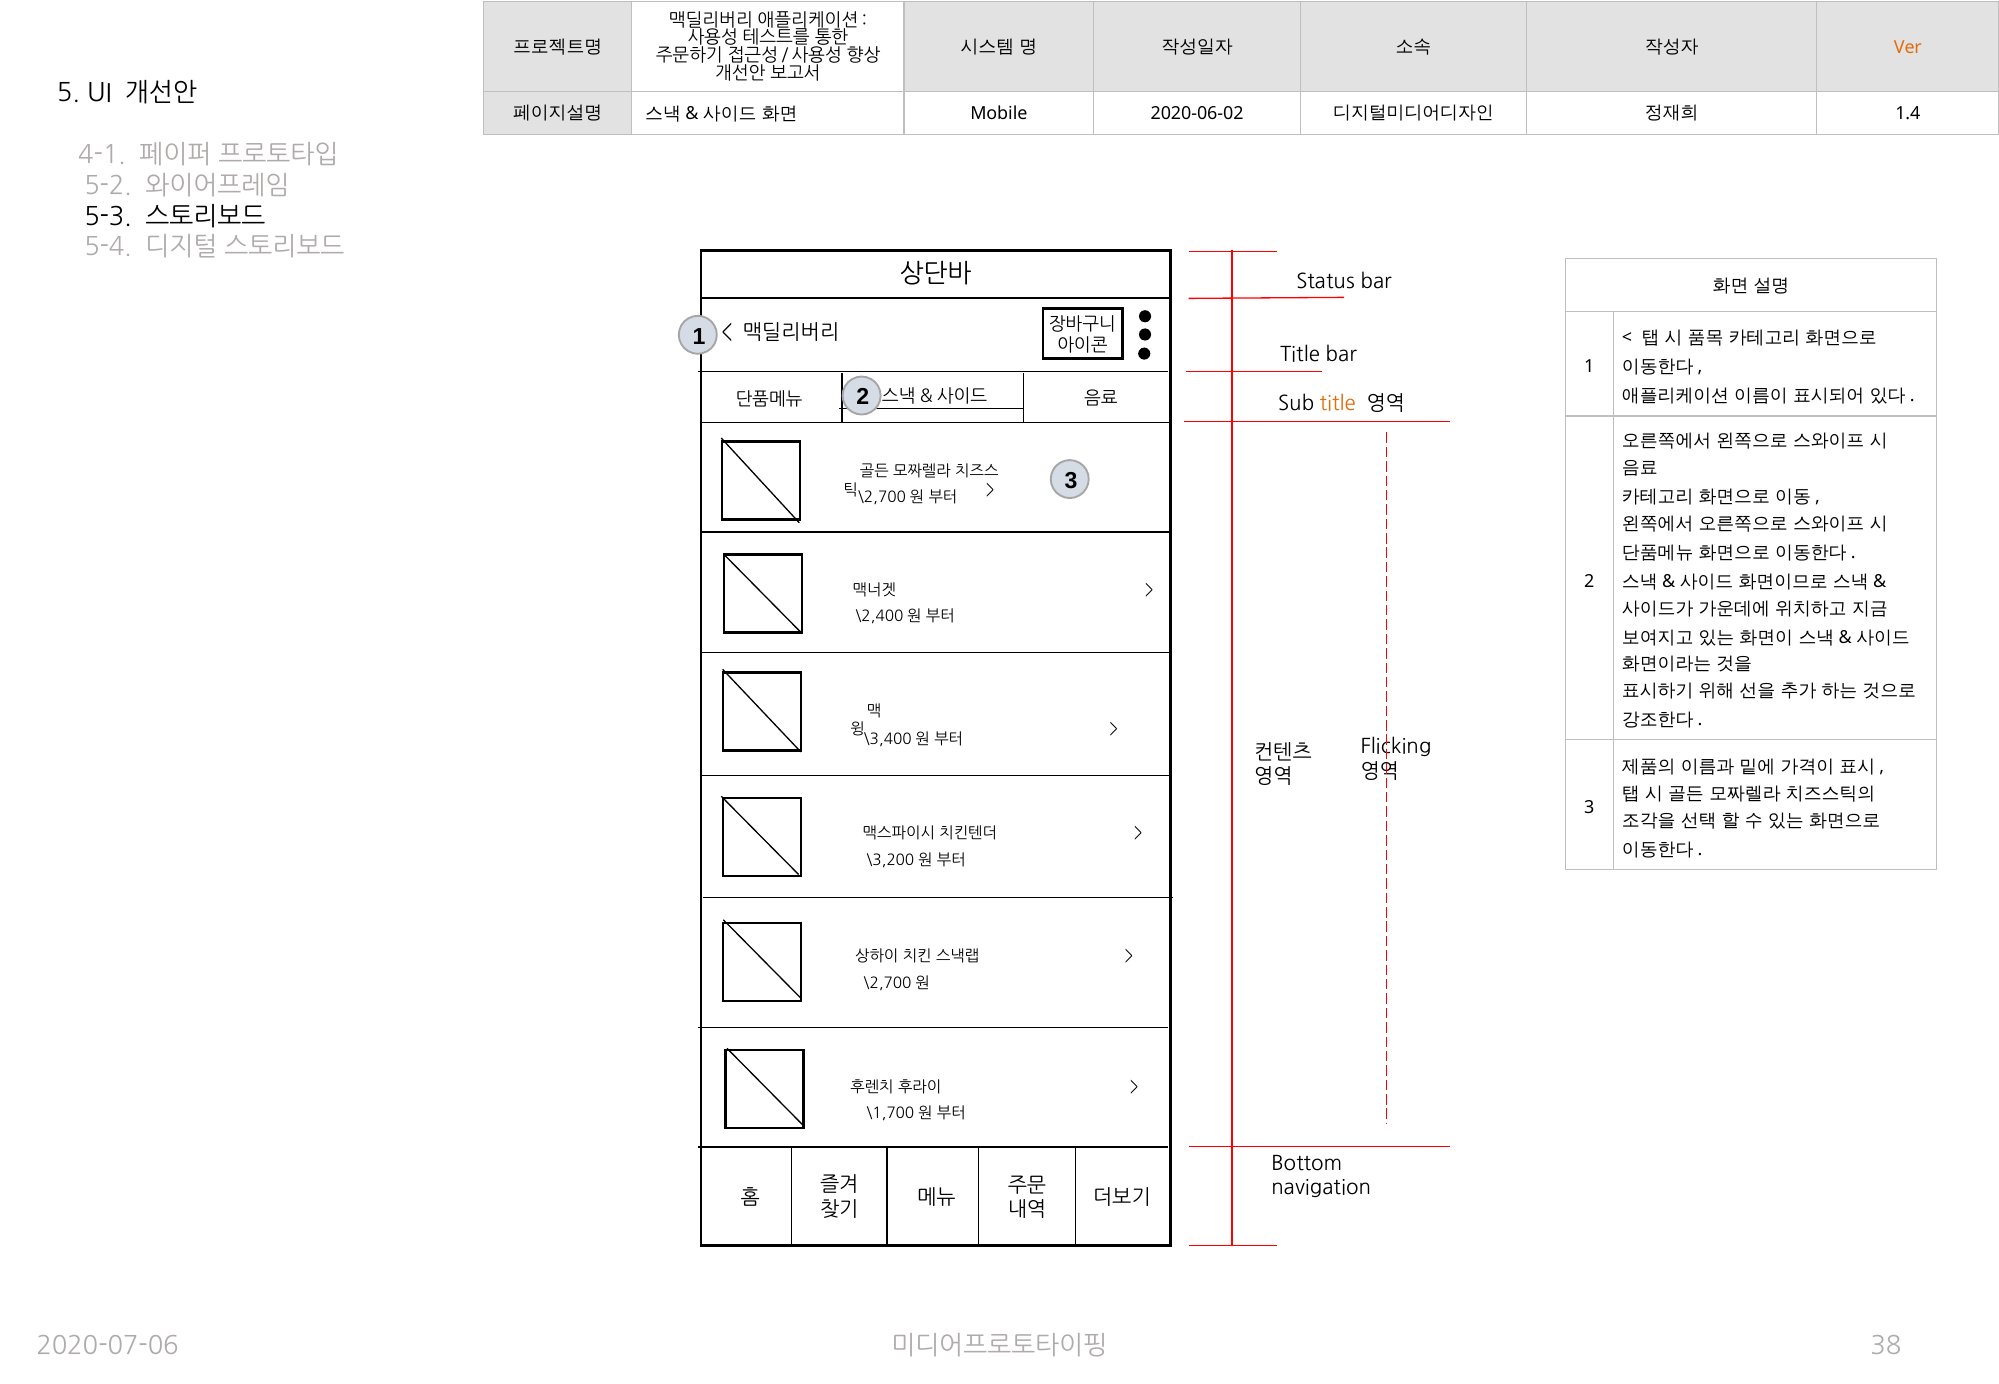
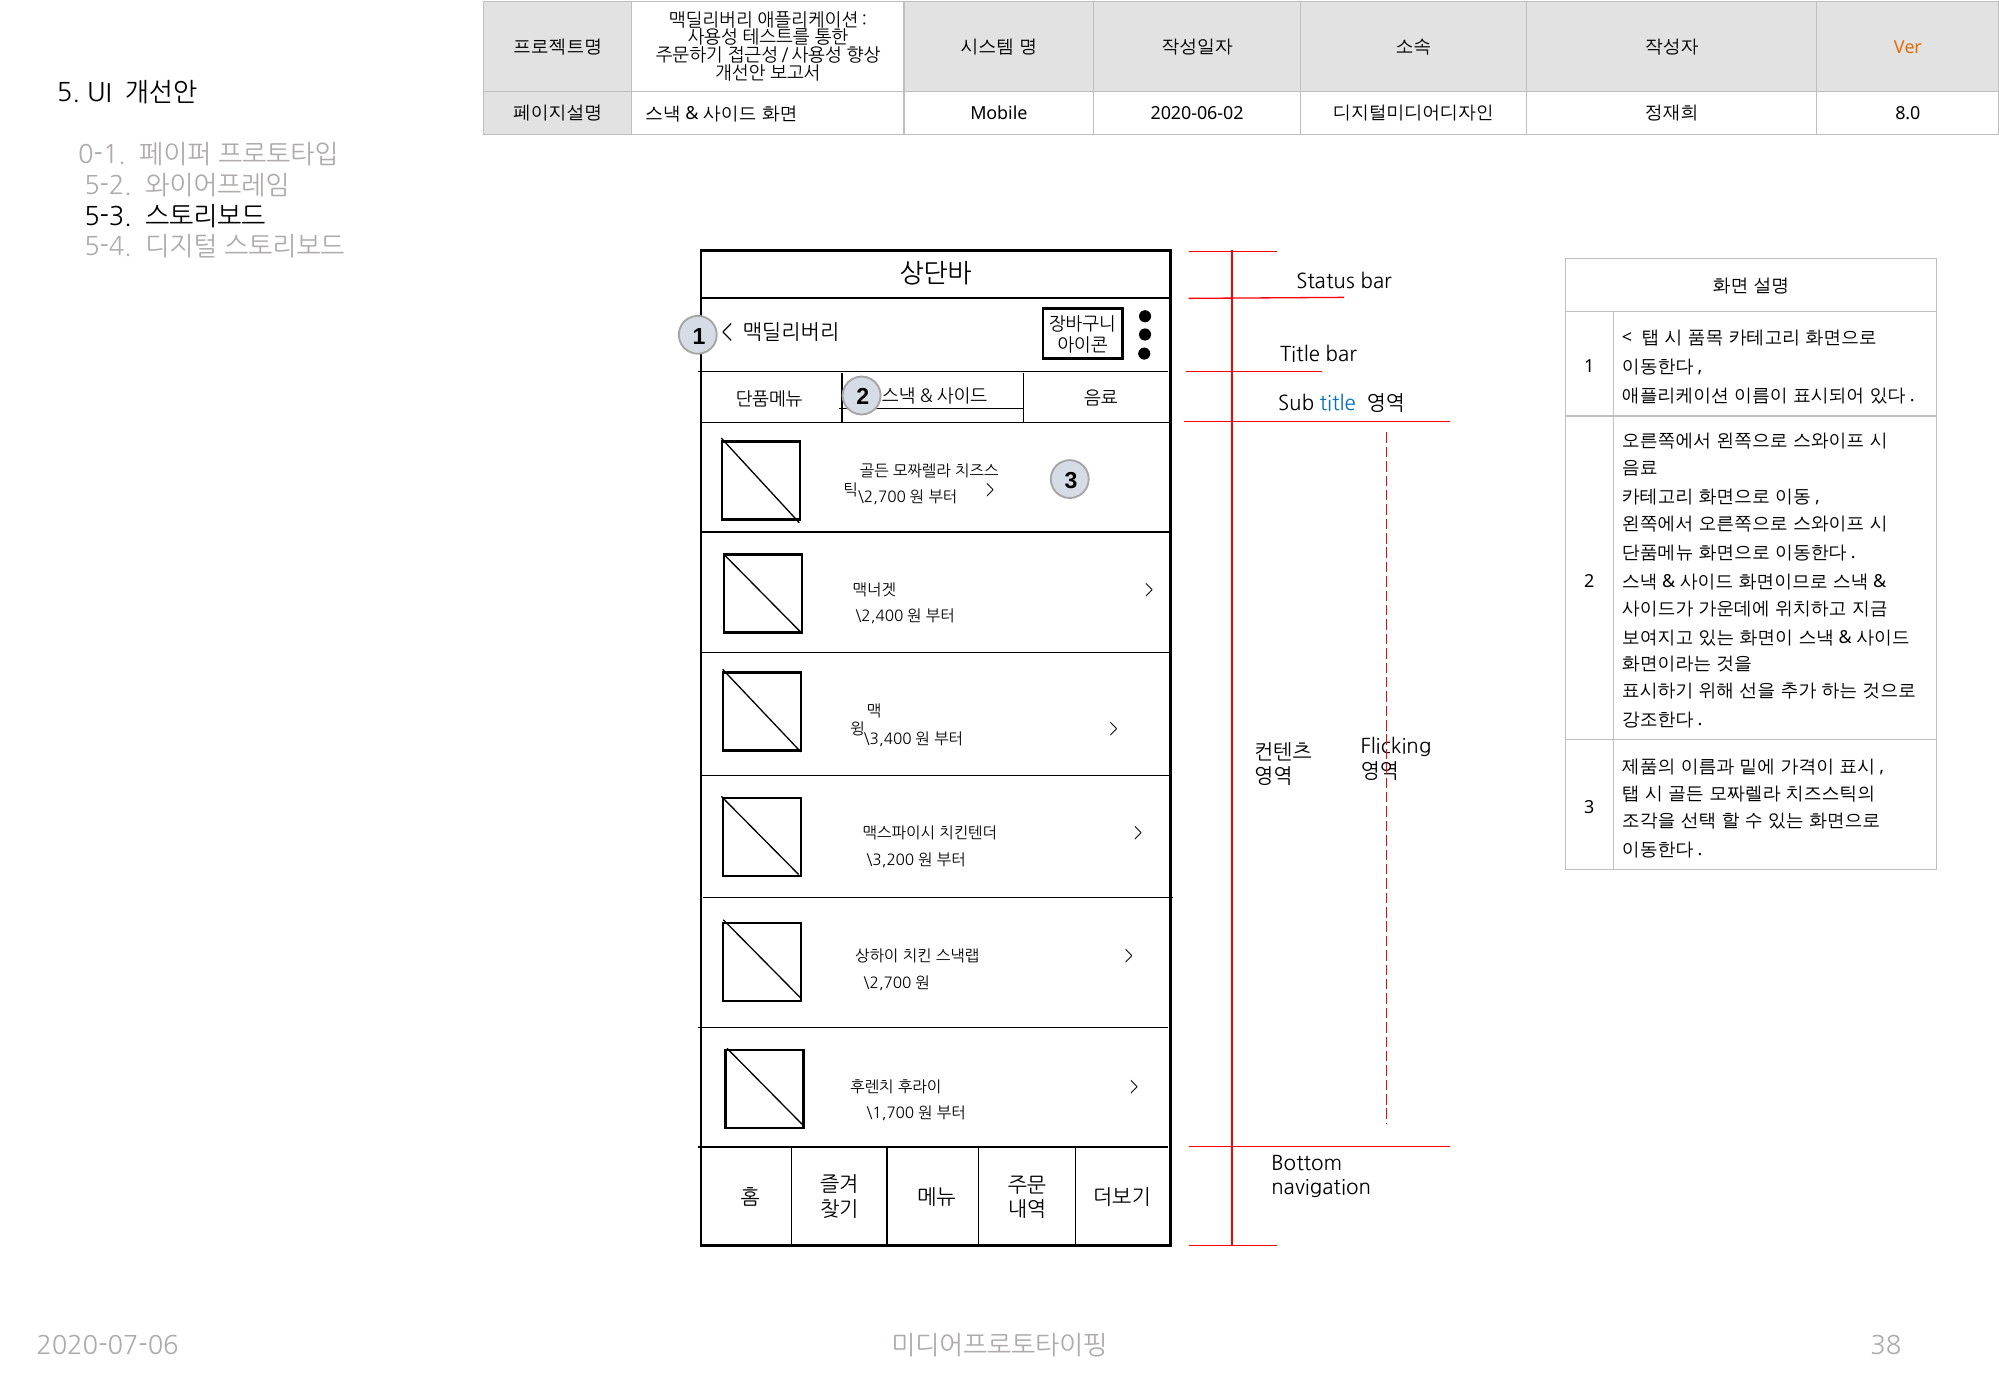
1.4: 1.4 -> 8.0 (1908, 114)
4-1: 4-1 -> 0-1 (102, 155)
title colour: orange -> blue (1338, 403)
